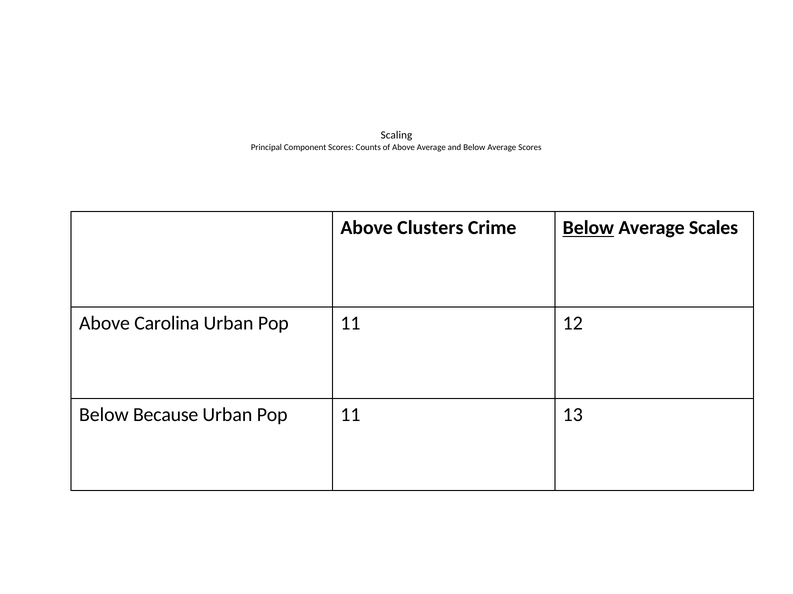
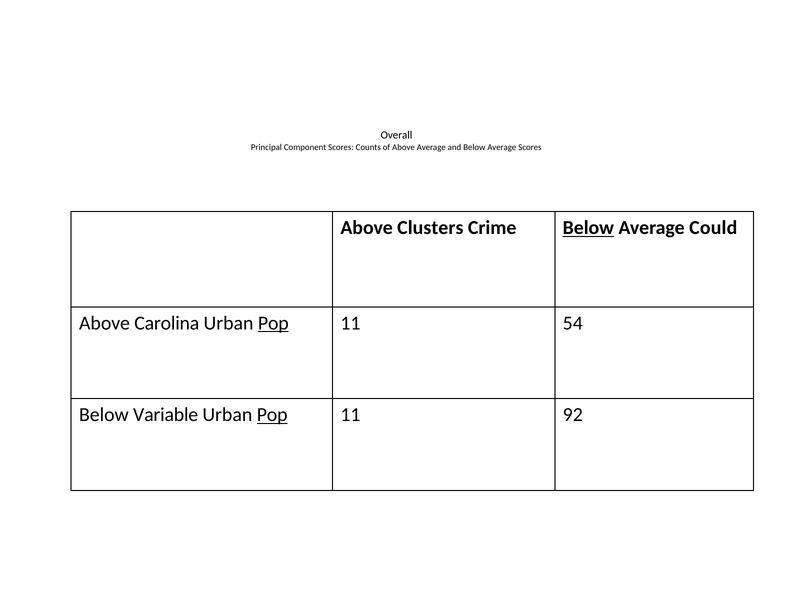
Scaling: Scaling -> Overall (396, 136)
Scales: Scales -> Could (713, 228)
Pop underline: none -> present (273, 324)
12: 12 -> 54 (573, 324)
Because: Because -> Variable (166, 415)
Pop underline: none -> present (272, 415)
13: 13 -> 92 (573, 415)
